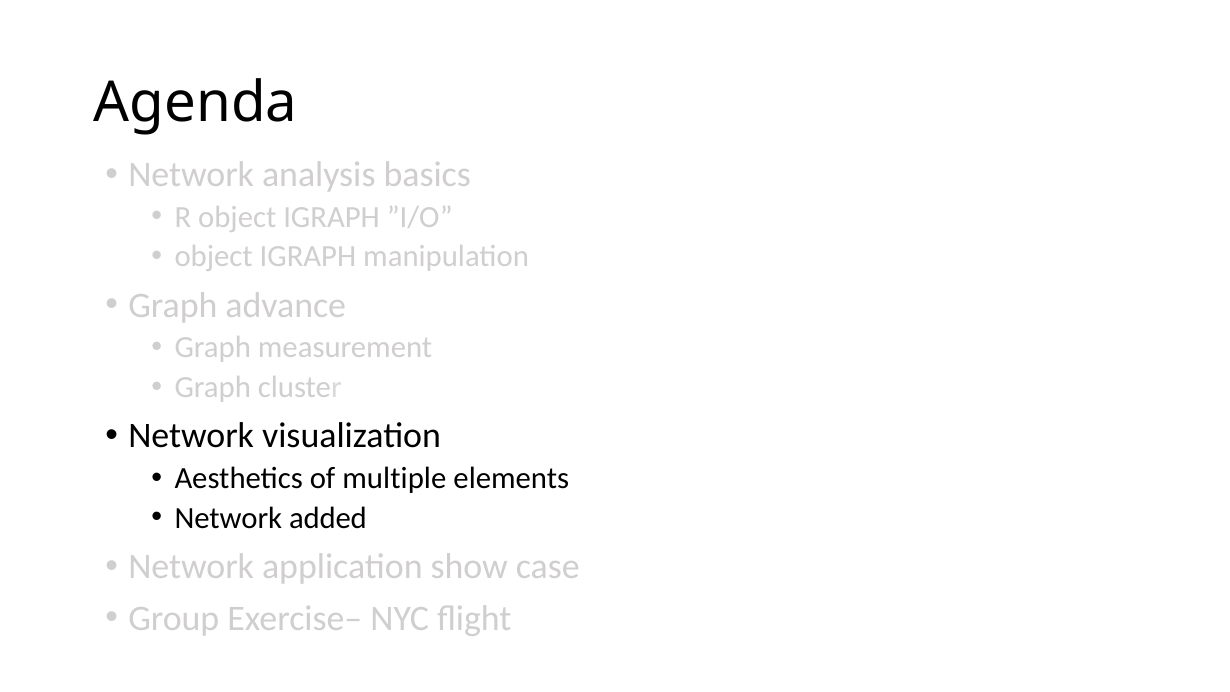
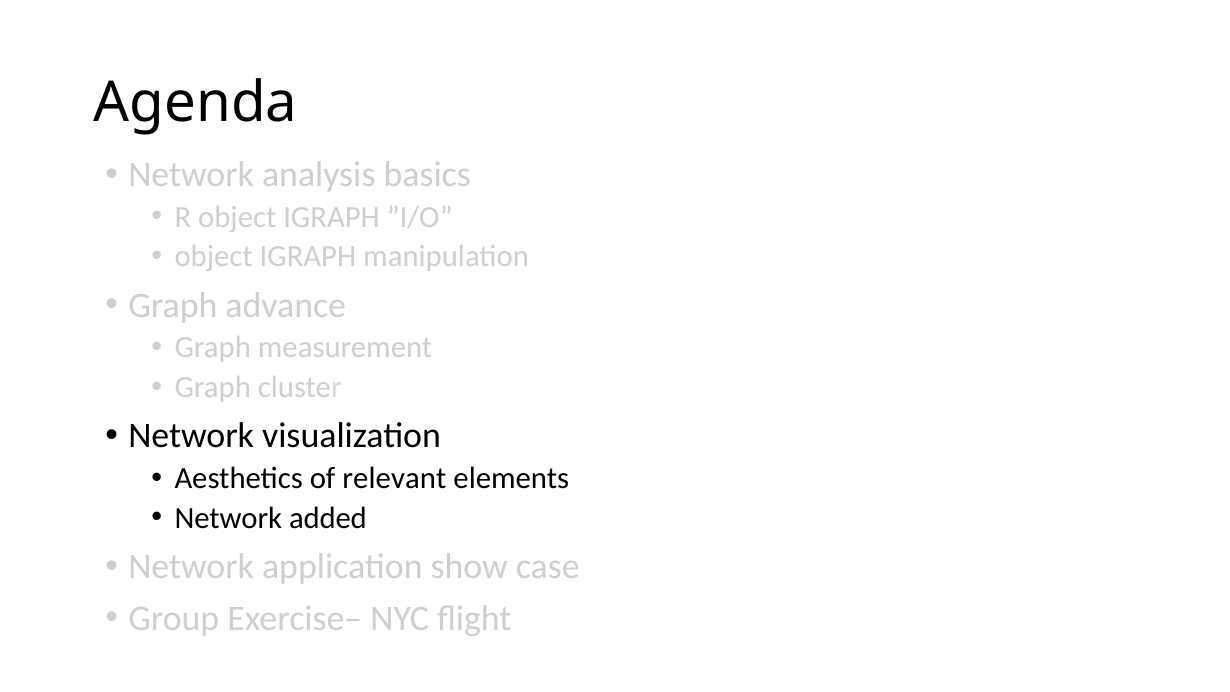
multiple: multiple -> relevant (394, 478)
